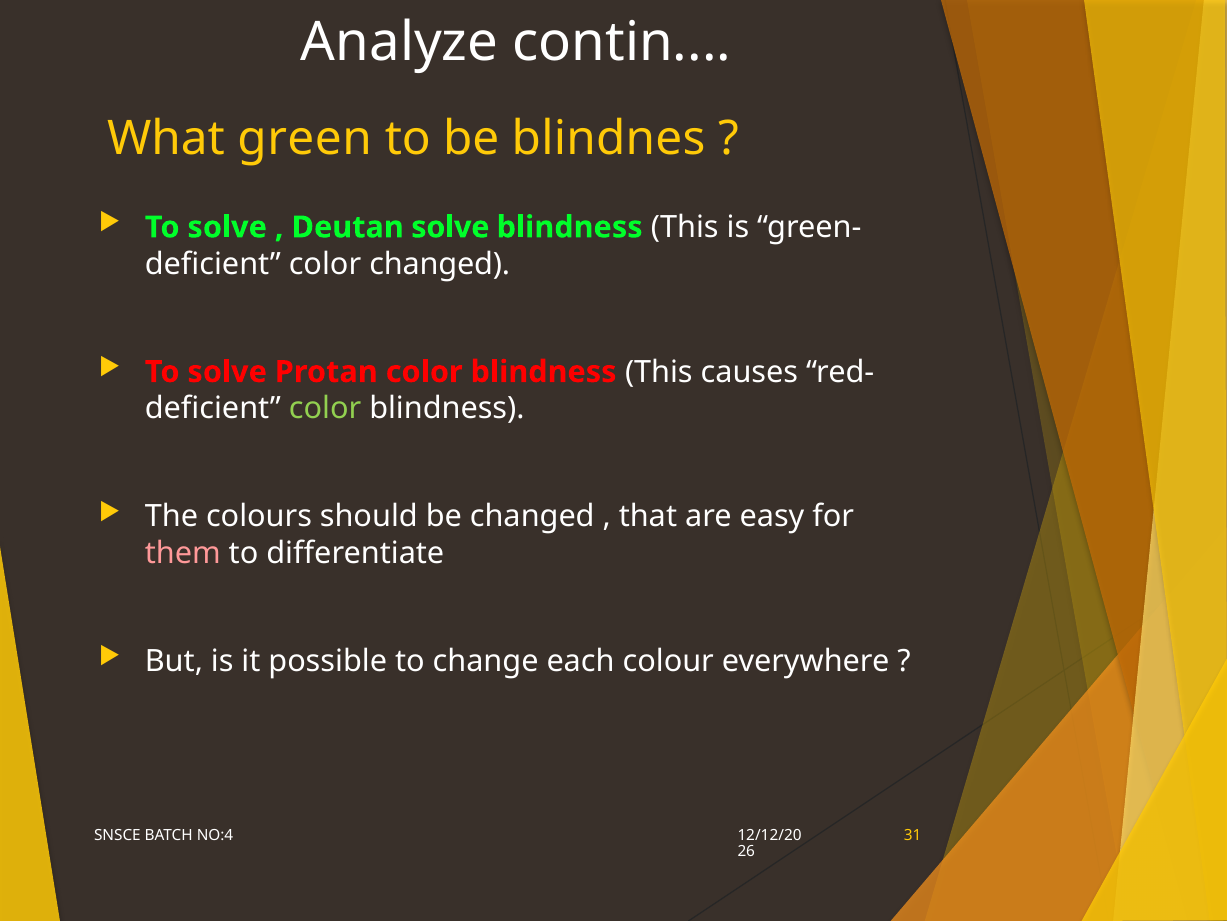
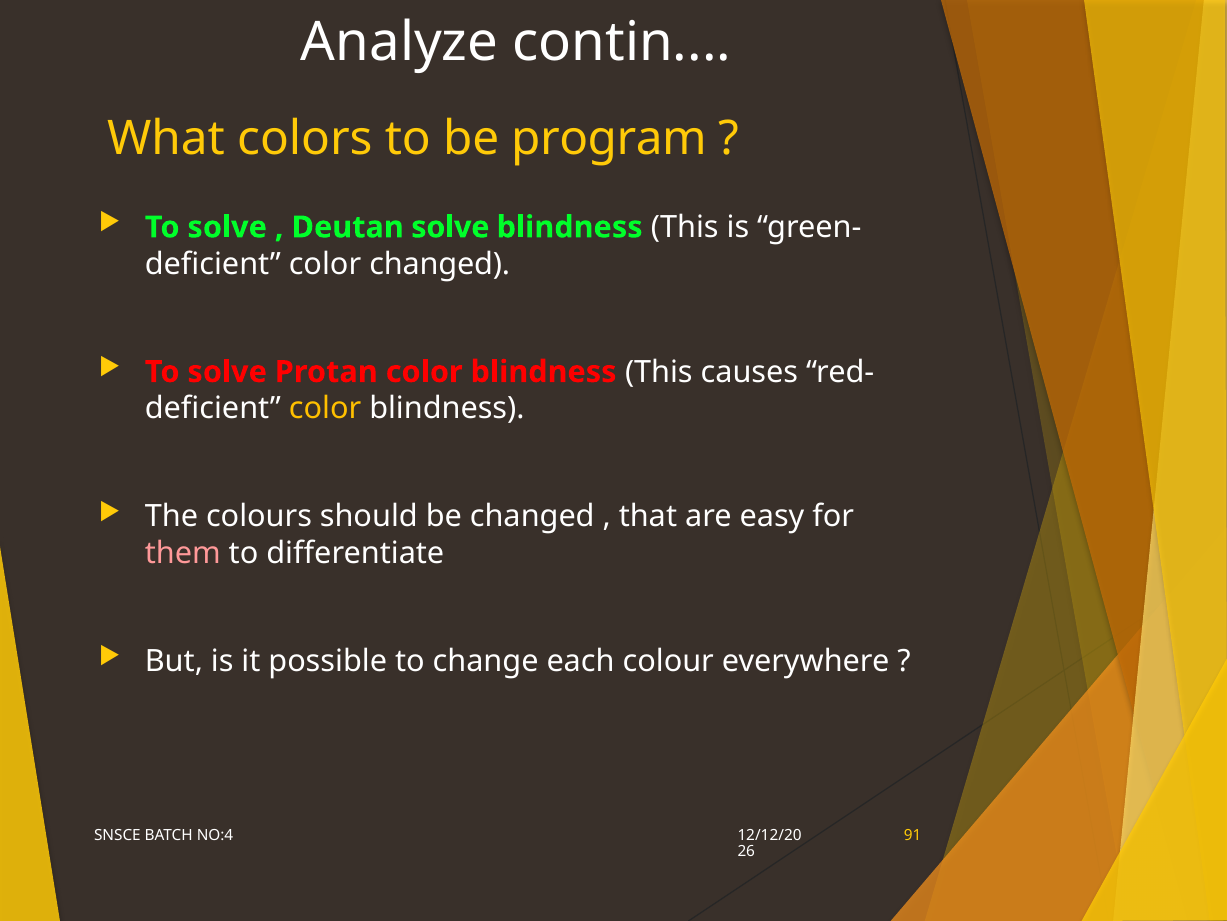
green: green -> colors (305, 139)
blindnes: blindnes -> program (609, 139)
color colour: light green -> yellow (325, 408)
31: 31 -> 91 (913, 835)
